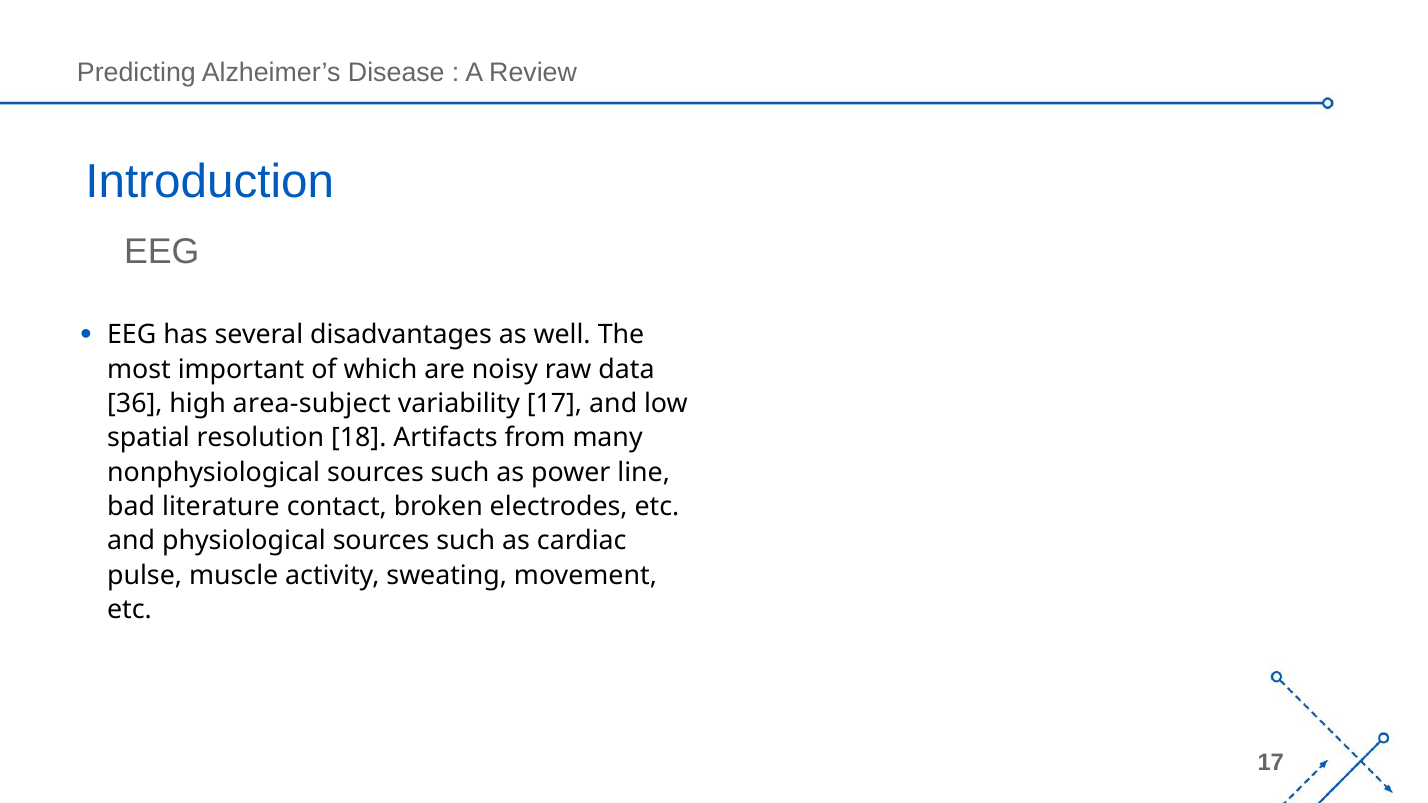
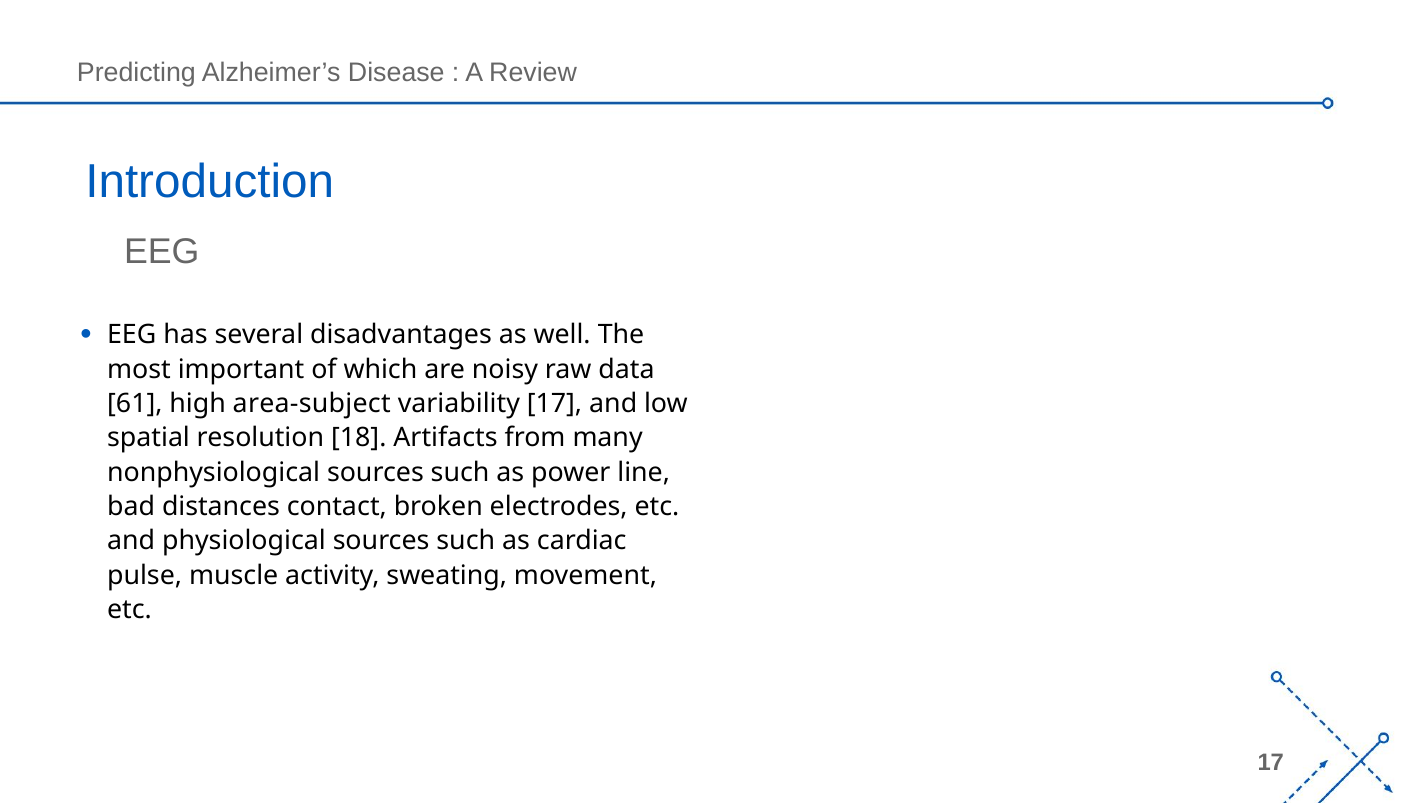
36: 36 -> 61 (135, 404)
literature: literature -> distances (221, 507)
